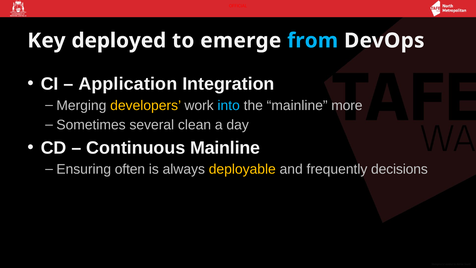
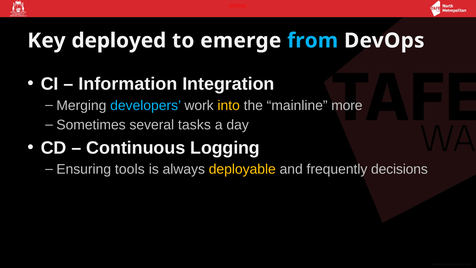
Application: Application -> Information (128, 84)
developers colour: yellow -> light blue (146, 105)
into colour: light blue -> yellow (229, 105)
clean: clean -> tasks (194, 125)
Continuous Mainline: Mainline -> Logging (225, 148)
often: often -> tools (130, 169)
